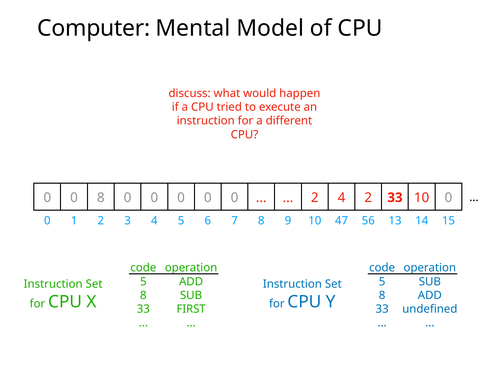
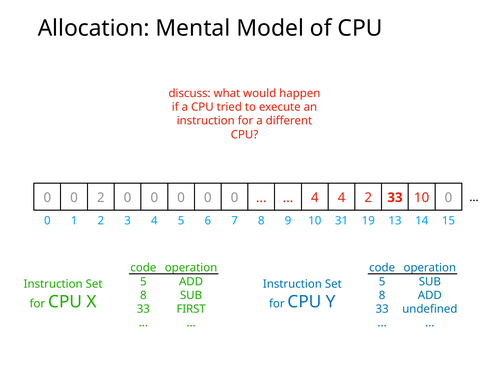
Computer: Computer -> Allocation (94, 28)
0 8: 8 -> 2 (101, 197)
0 2: 2 -> 4 (315, 197)
47: 47 -> 31 (342, 221)
56: 56 -> 19 (368, 221)
